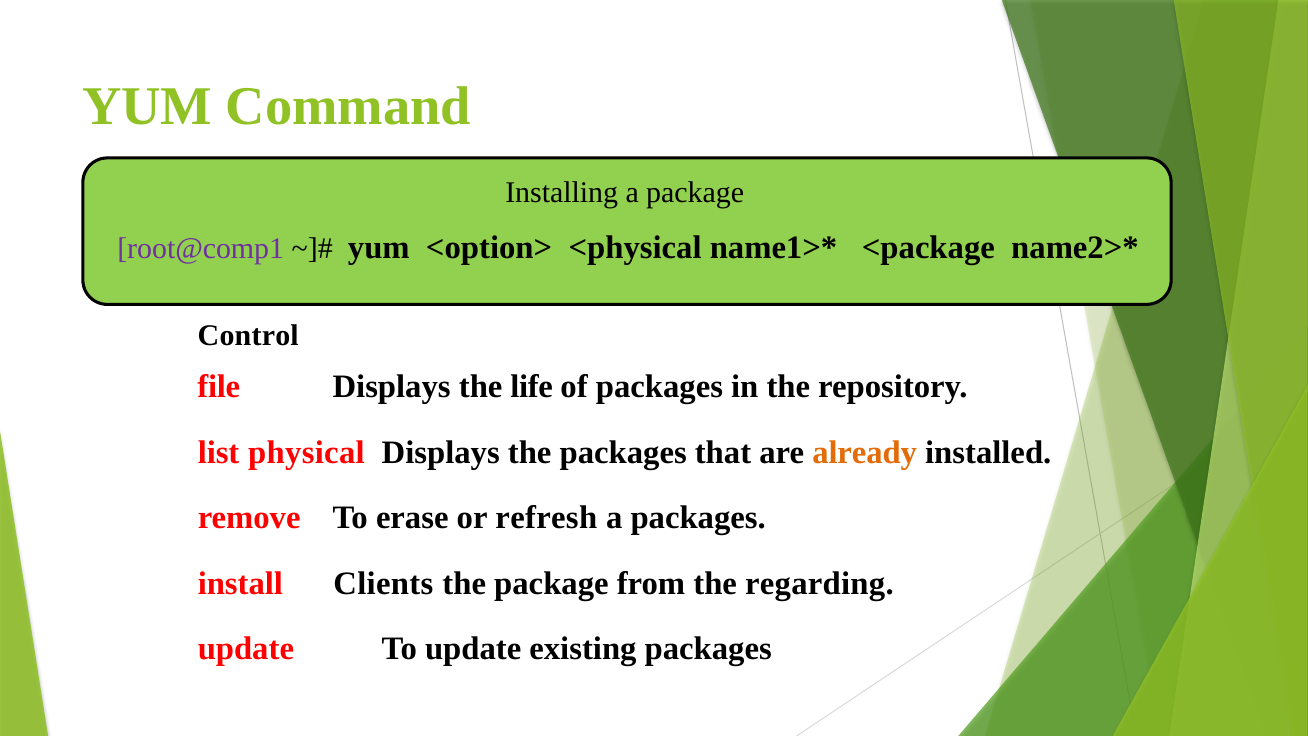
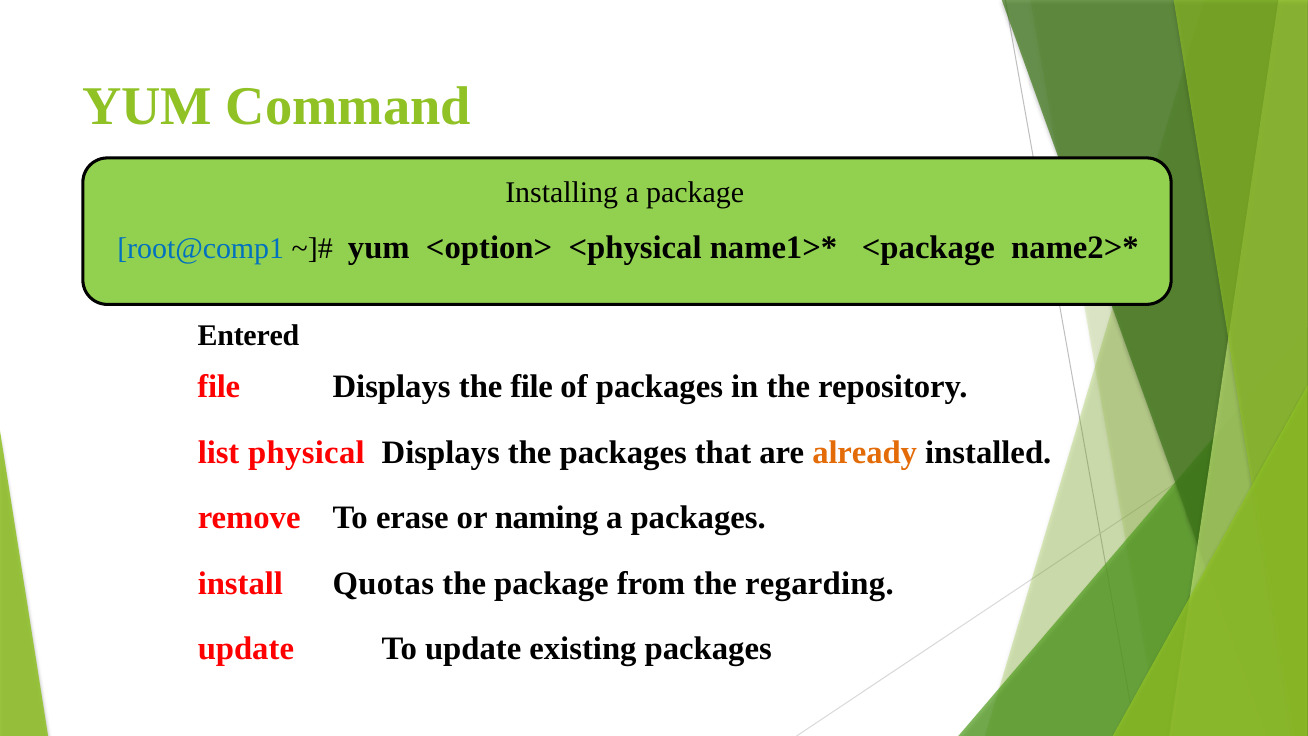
root@comp1 colour: purple -> blue (201, 249)
Control: Control -> Entered (248, 335)
the life: life -> file (532, 387)
refresh: refresh -> naming (547, 518)
Clients: Clients -> Quotas (383, 583)
